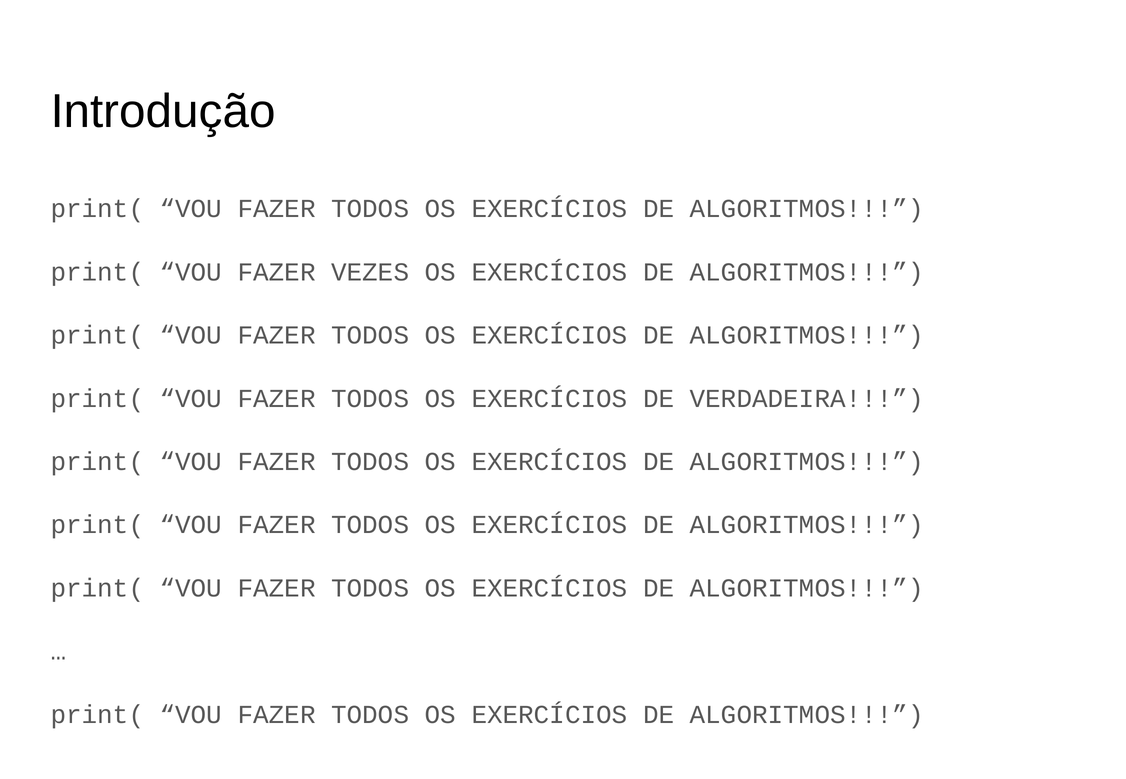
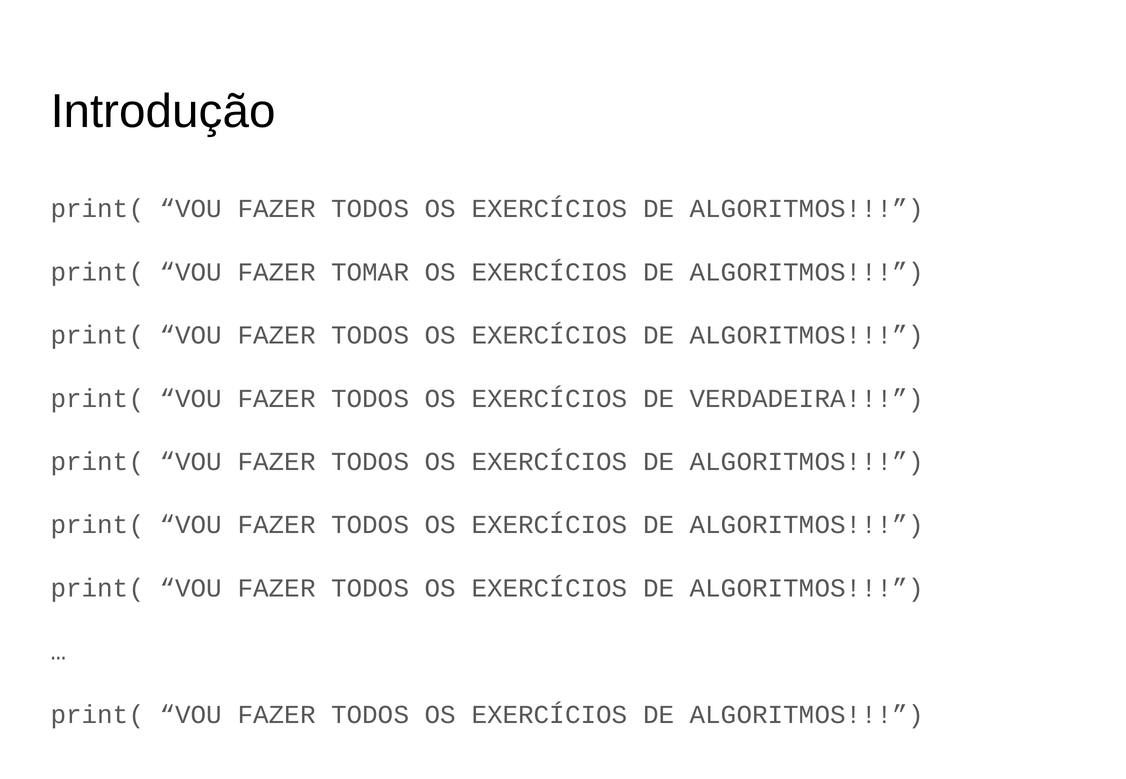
VEZES: VEZES -> TOMAR (370, 272)
